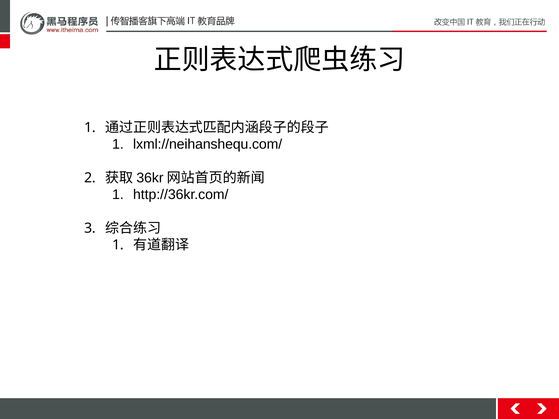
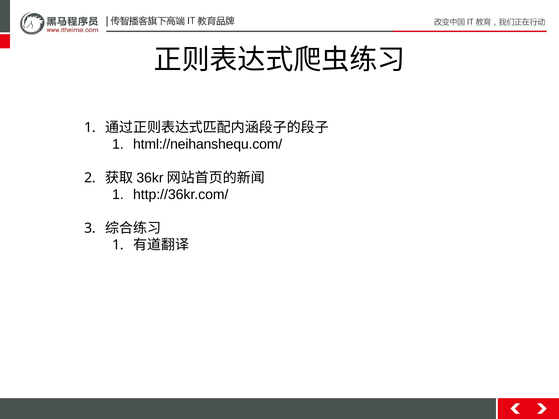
lxml://neihanshequ.com/: lxml://neihanshequ.com/ -> html://neihanshequ.com/ (208, 144)
